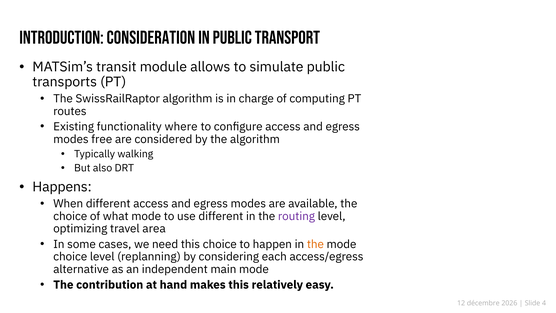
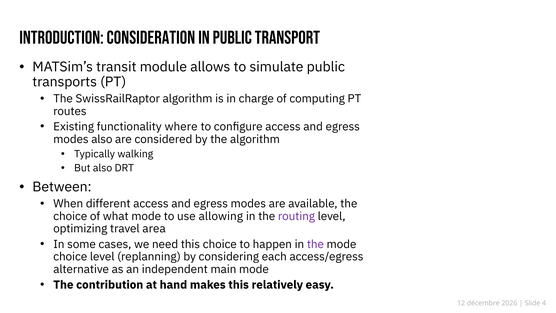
modes free: free -> also (102, 139)
Happens: Happens -> Between (62, 187)
use different: different -> allowing (221, 216)
the colour: orange -> purple (315, 244)
